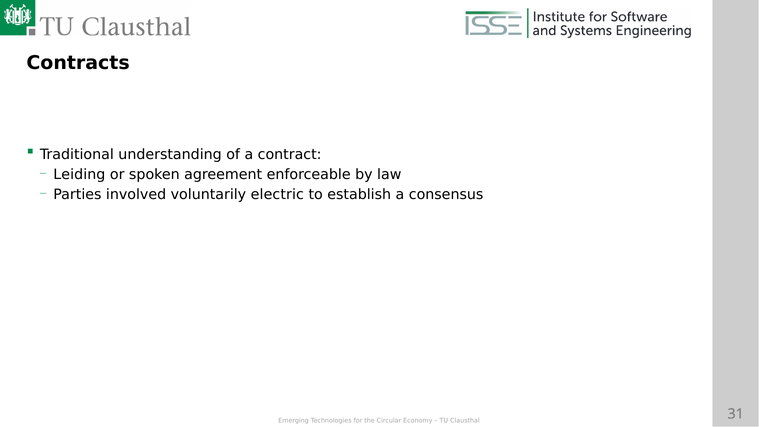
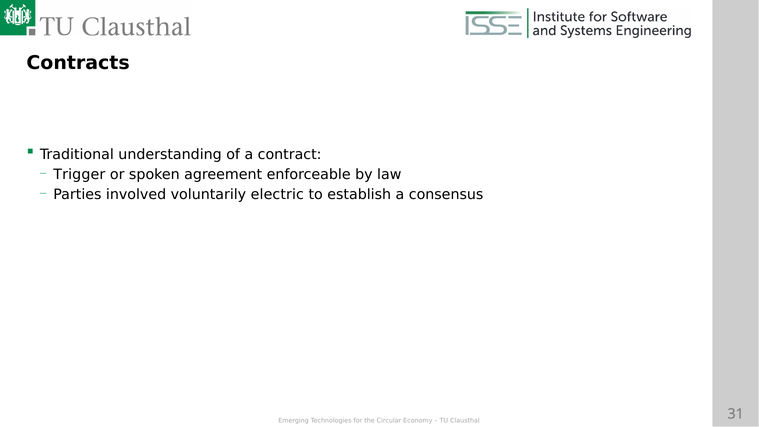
Leiding: Leiding -> Trigger (79, 175)
